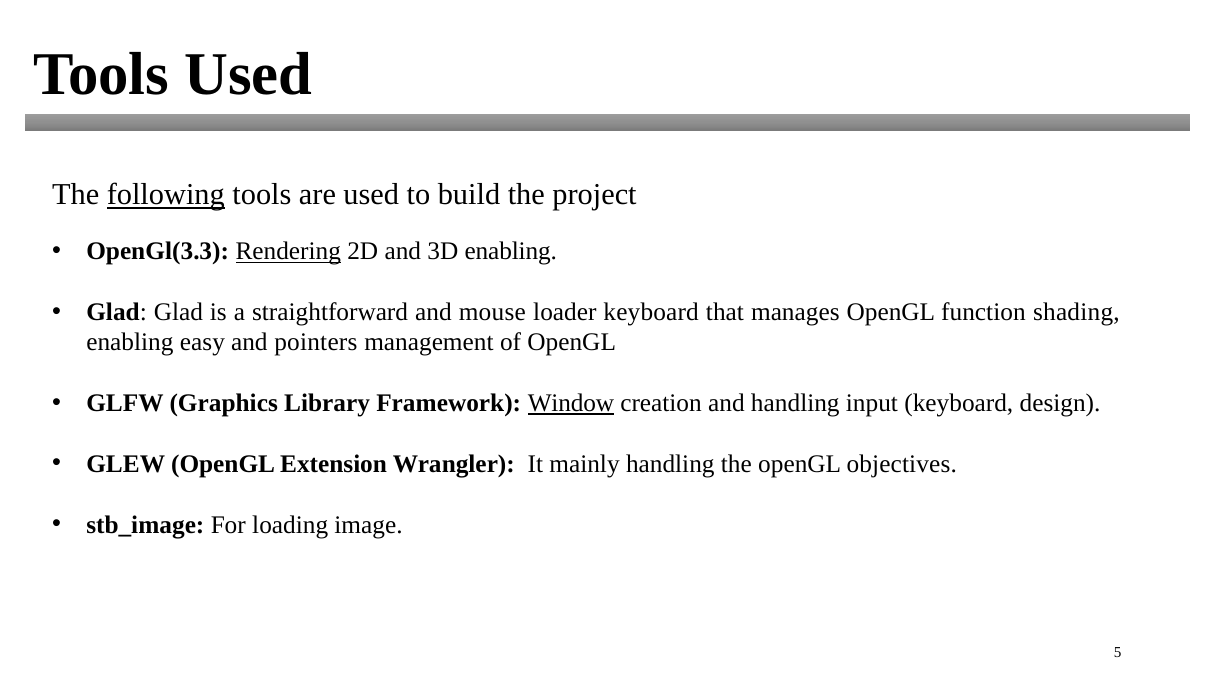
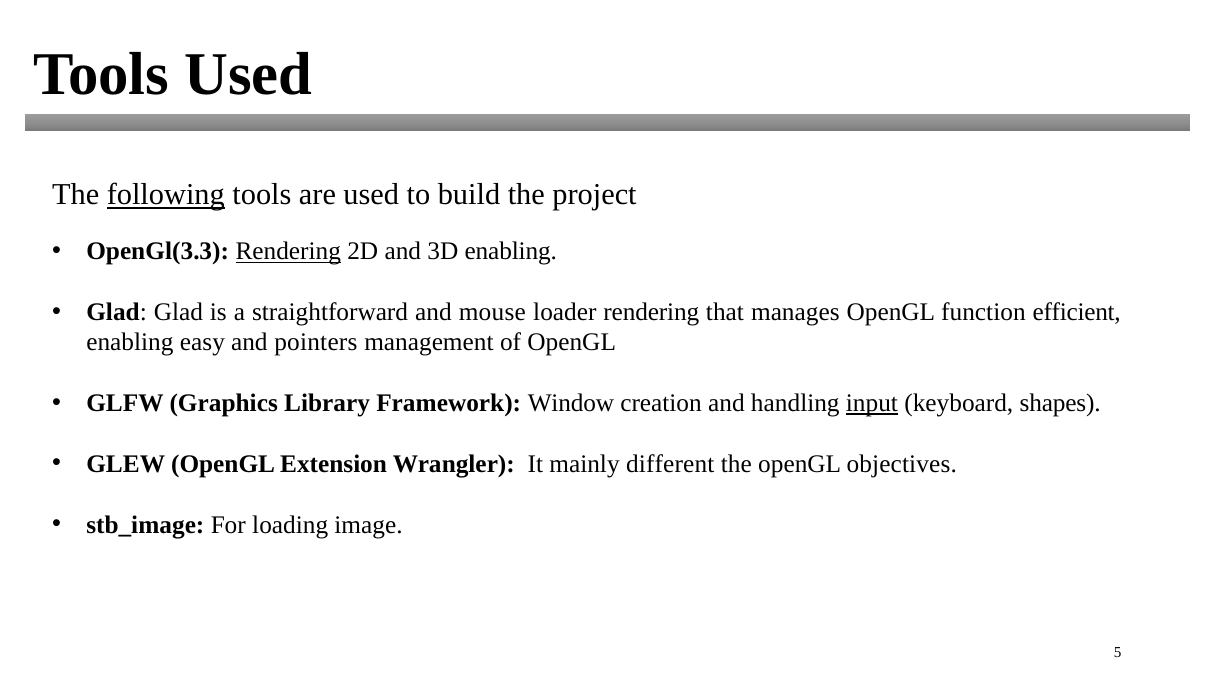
loader keyboard: keyboard -> rendering (651, 312)
shading: shading -> efficient (1077, 312)
Window underline: present -> none (571, 403)
input underline: none -> present (872, 403)
design: design -> shapes (1060, 403)
mainly handling: handling -> different (670, 464)
